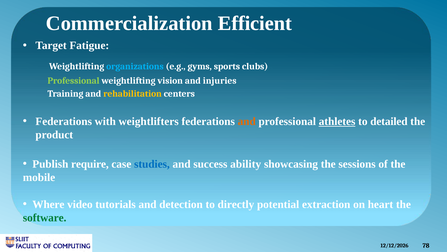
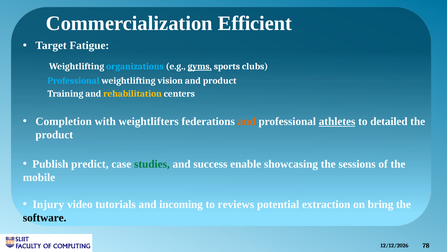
gyms underline: none -> present (200, 66)
Professional colour: light green -> light blue (74, 80)
and injuries: injuries -> product (220, 80)
Federations: Federations -> Completion (64, 121)
require: require -> predict (90, 164)
studies colour: blue -> green (152, 164)
ability: ability -> enable (246, 164)
Where: Where -> Injury (48, 204)
detection: detection -> incoming (181, 204)
directly: directly -> reviews (236, 204)
heart: heart -> bring (381, 204)
software colour: green -> black (45, 217)
